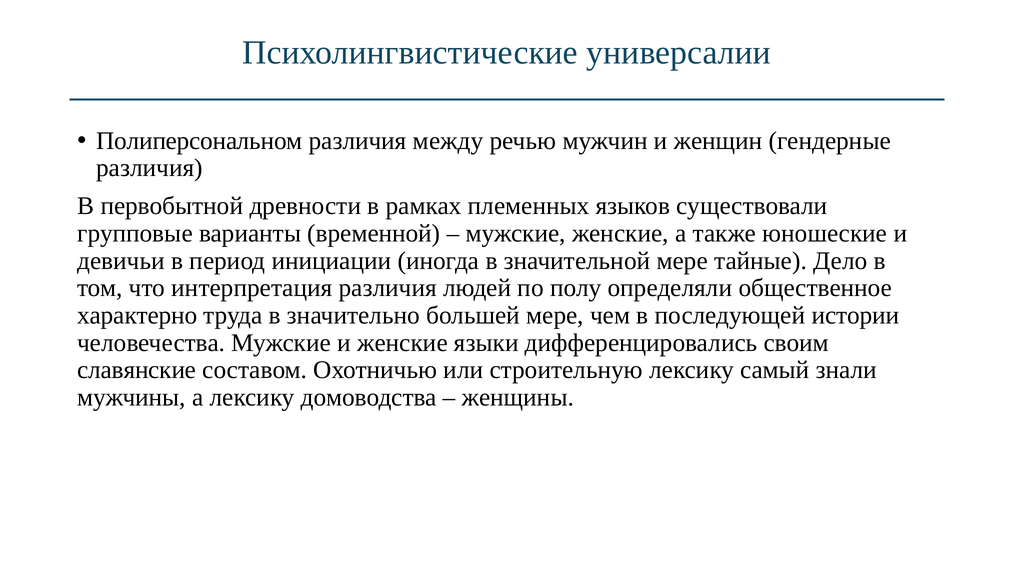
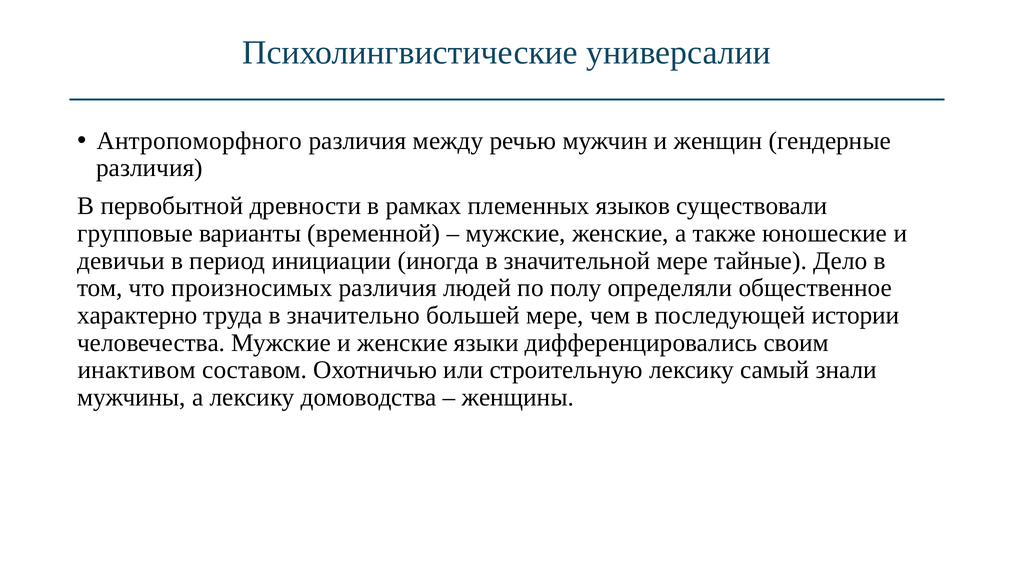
Полиперсональном: Полиперсональном -> Антропоморфного (199, 141)
интерпретация: интерпретация -> произносимых (252, 288)
славянские: славянские -> инактивом (137, 370)
